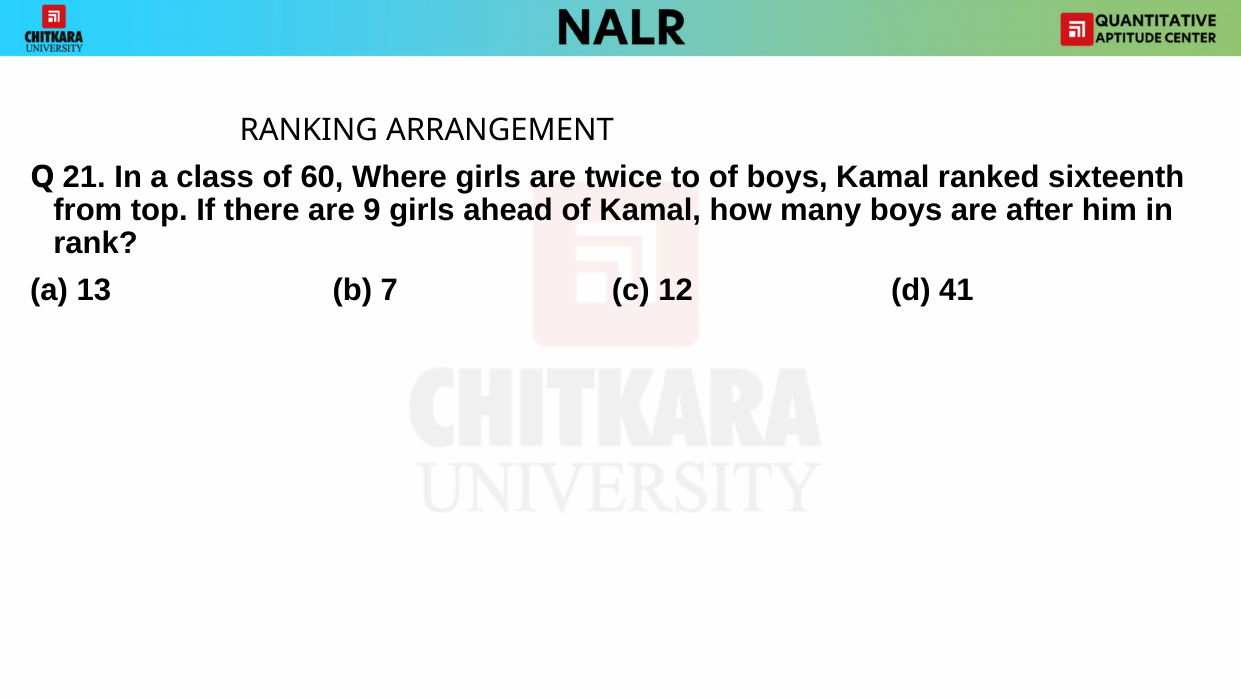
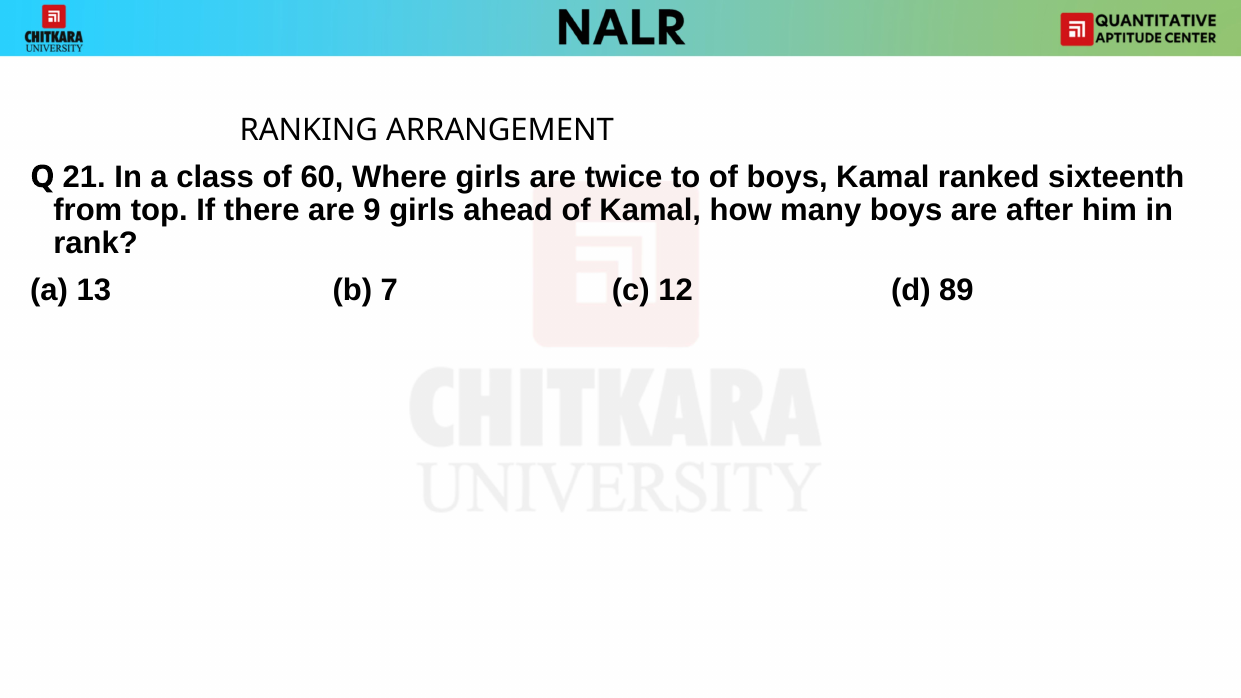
41: 41 -> 89 (956, 290)
